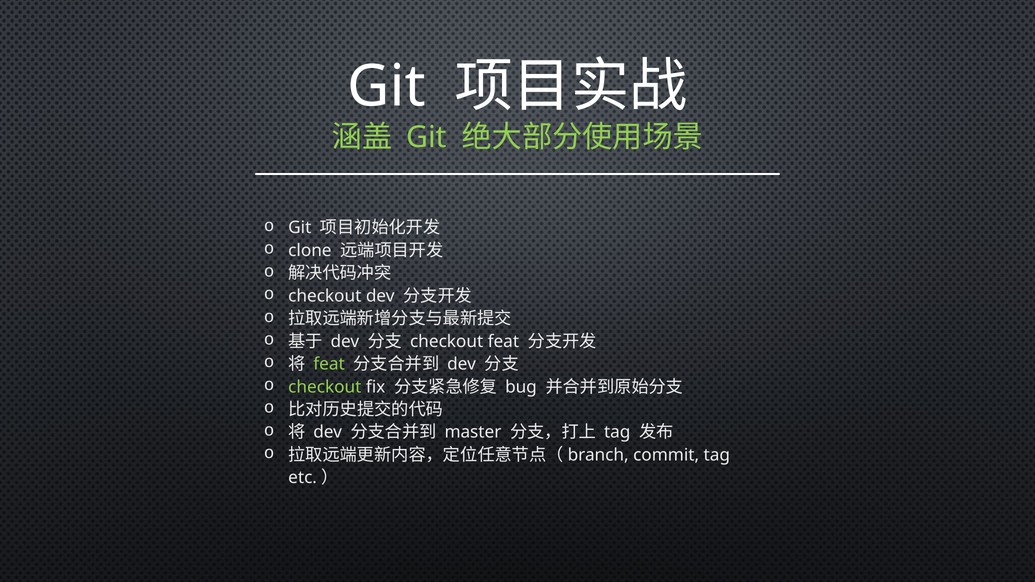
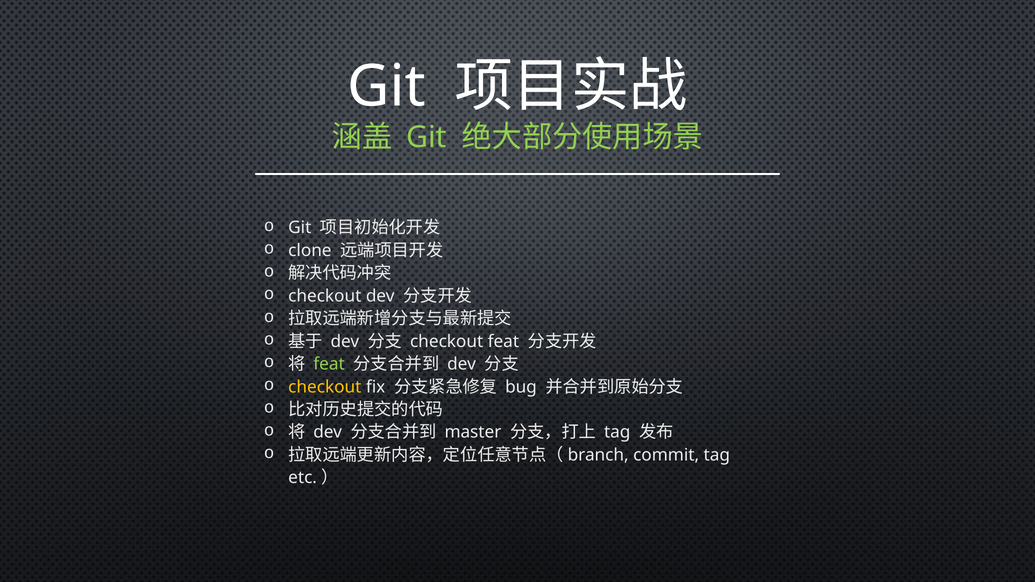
checkout colour: light green -> yellow (325, 387)
